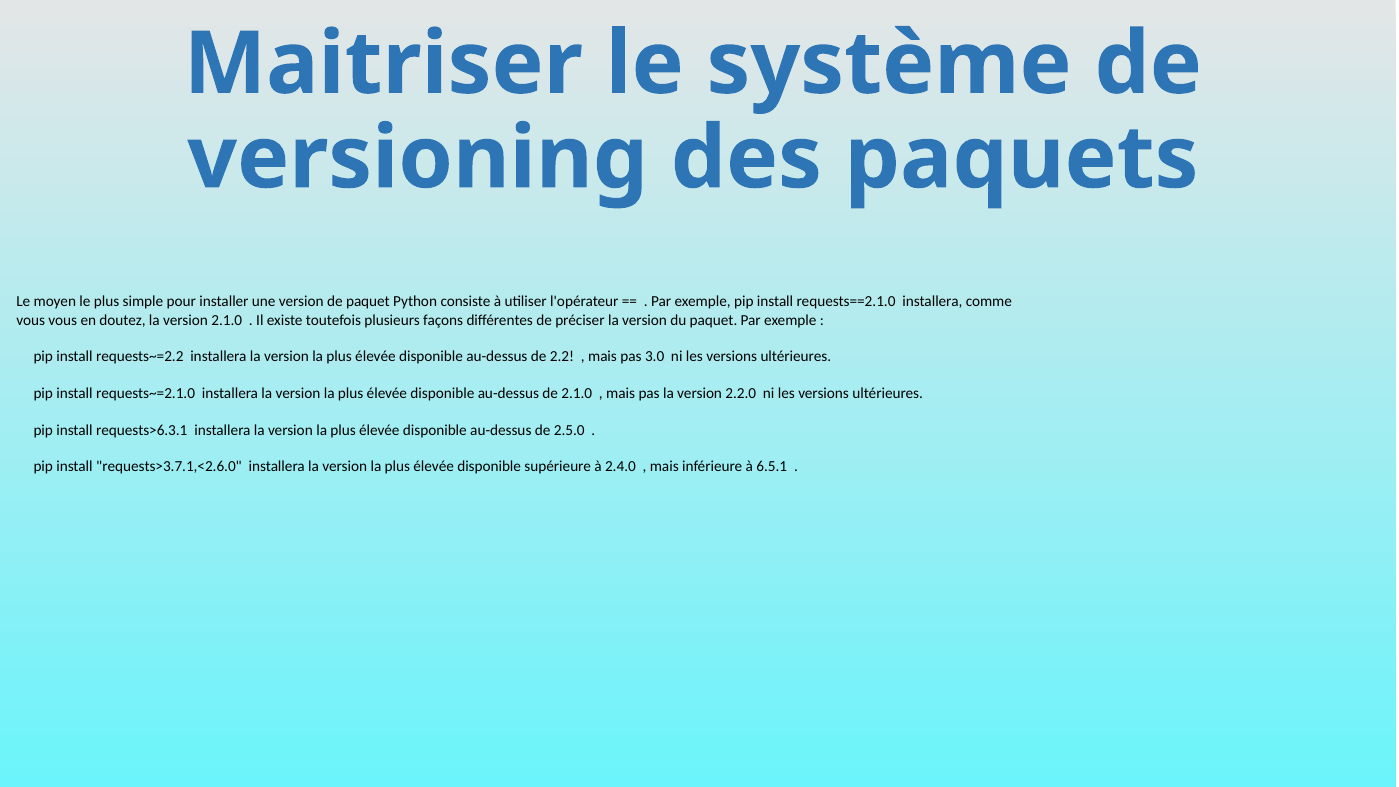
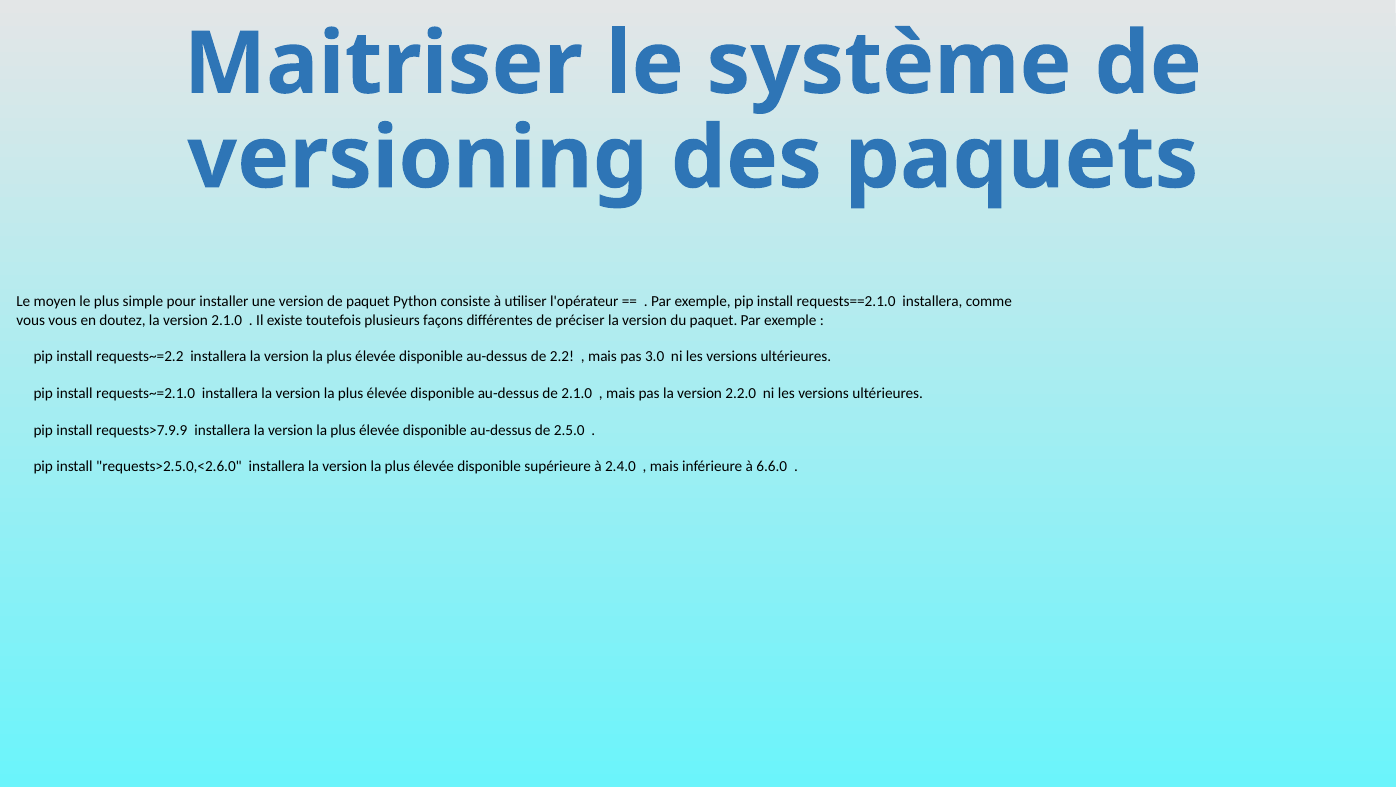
requests>6.3.1: requests>6.3.1 -> requests>7.9.9 (142, 430)
requests>3.7.1,<2.6.0: requests>3.7.1,<2.6.0 -> requests>2.5.0,<2.6.0 (169, 467)
6.5.1: 6.5.1 -> 6.6.0 (772, 467)
